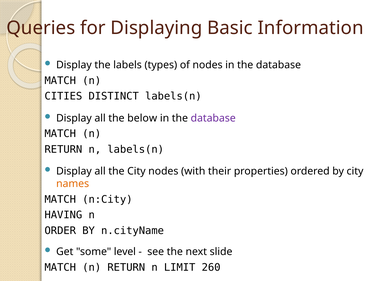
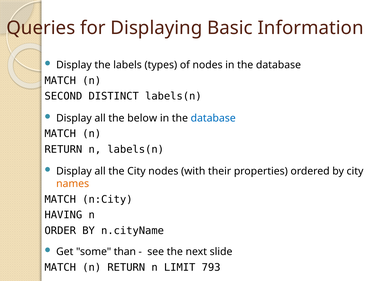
CITIES: CITIES -> SECOND (63, 96)
database colour: purple -> blue (213, 118)
level: level -> than (125, 252)
260: 260 -> 793 (211, 268)
